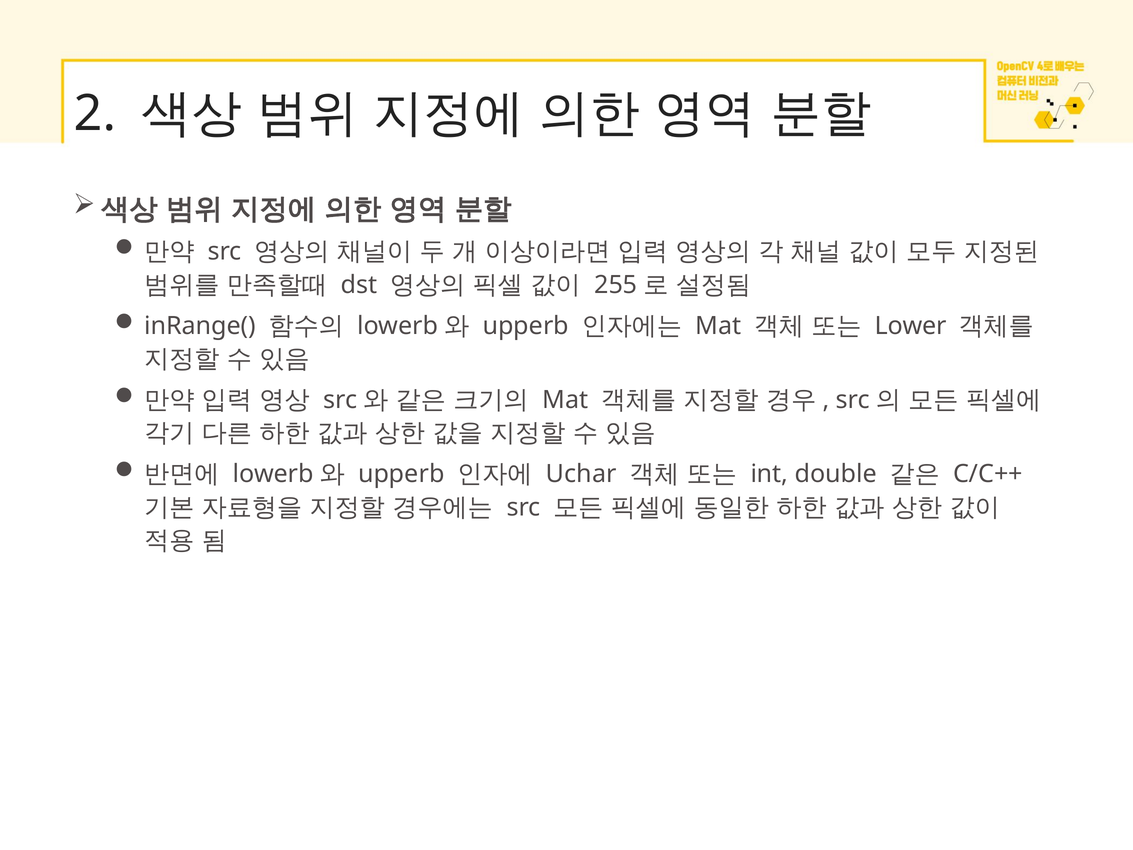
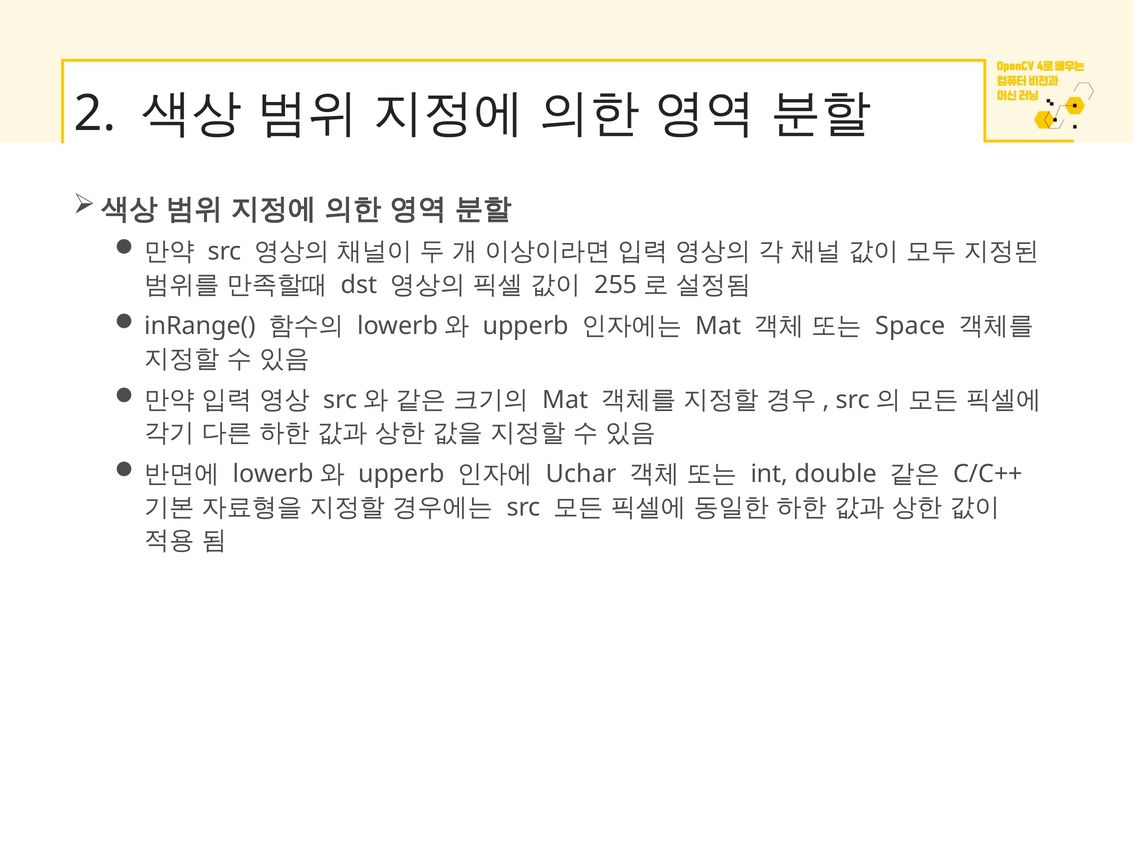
Lower: Lower -> Space (910, 326)
